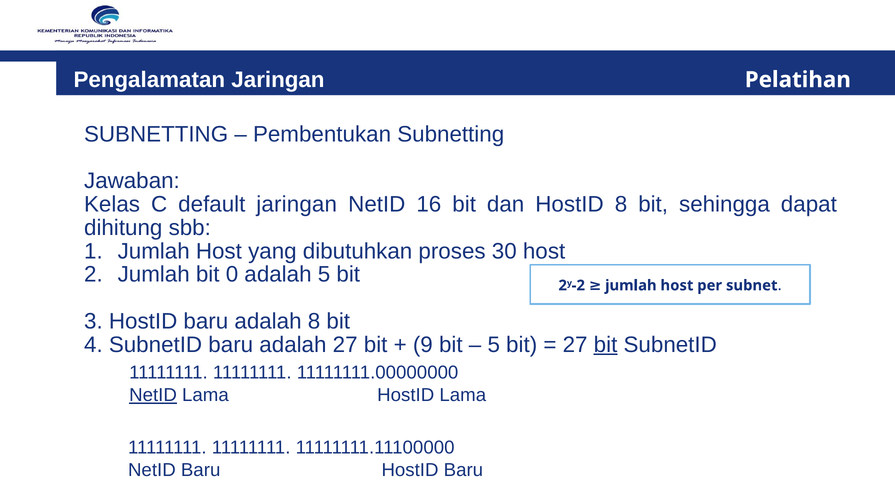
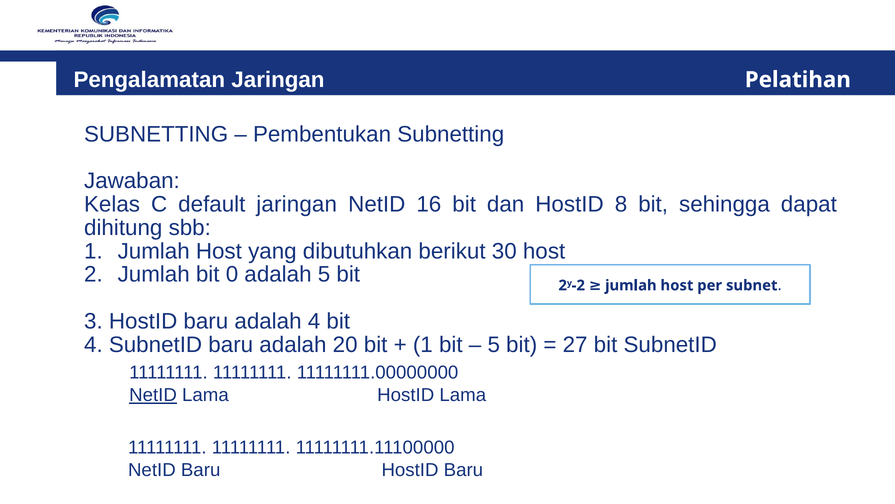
proses: proses -> berikut (452, 251)
adalah 8: 8 -> 4 (314, 321)
adalah 27: 27 -> 20 (345, 344)
9: 9 -> 1 (423, 344)
bit underline: present -> none (606, 344)
